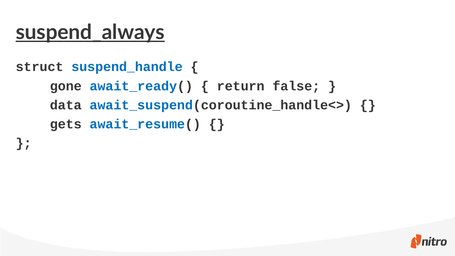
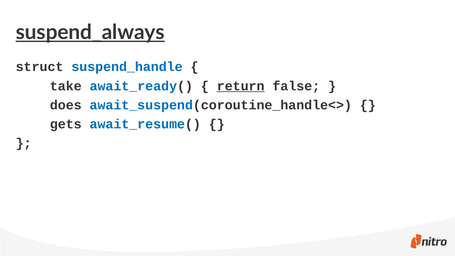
gone: gone -> take (66, 86)
return underline: none -> present (241, 86)
data: data -> does (66, 105)
